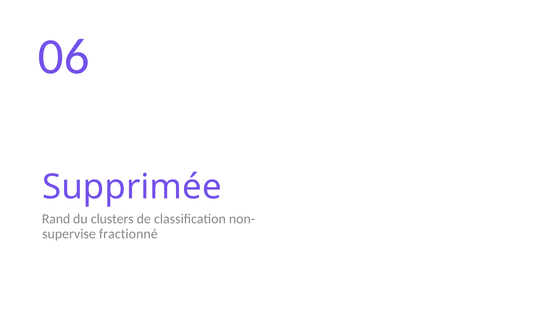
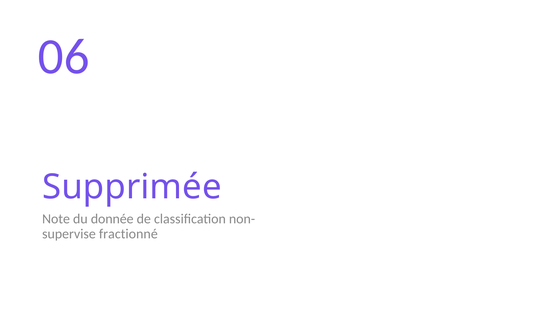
Rand: Rand -> Note (56, 219)
clusters: clusters -> donnée (112, 219)
